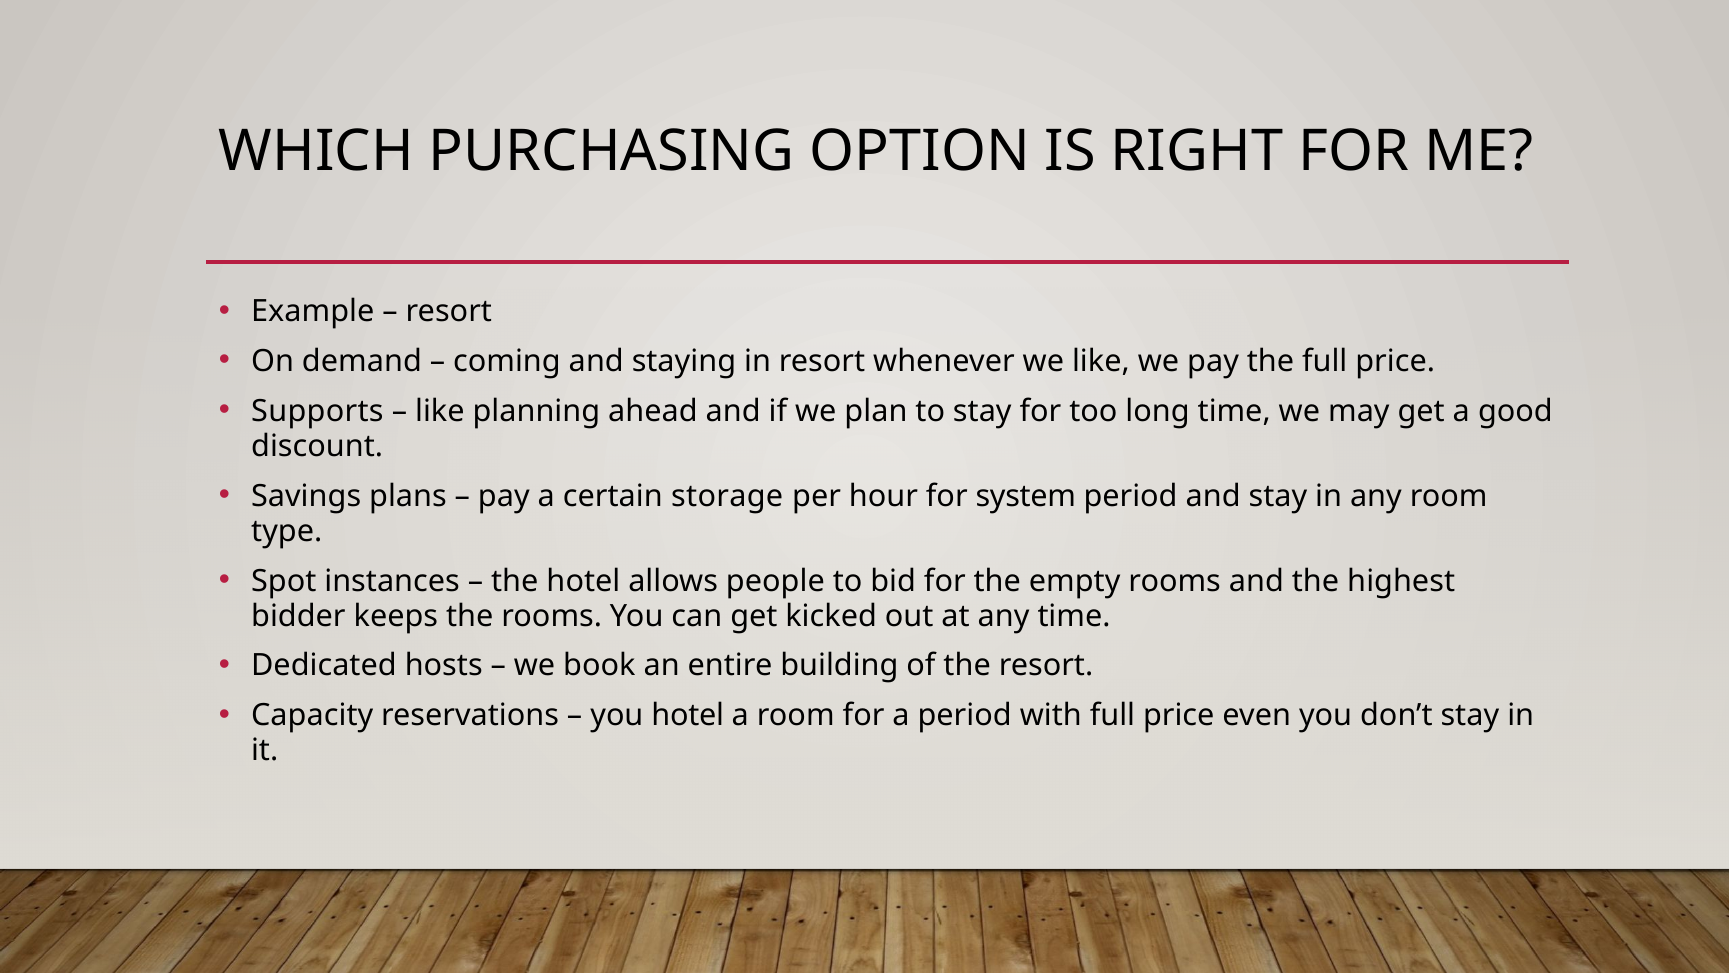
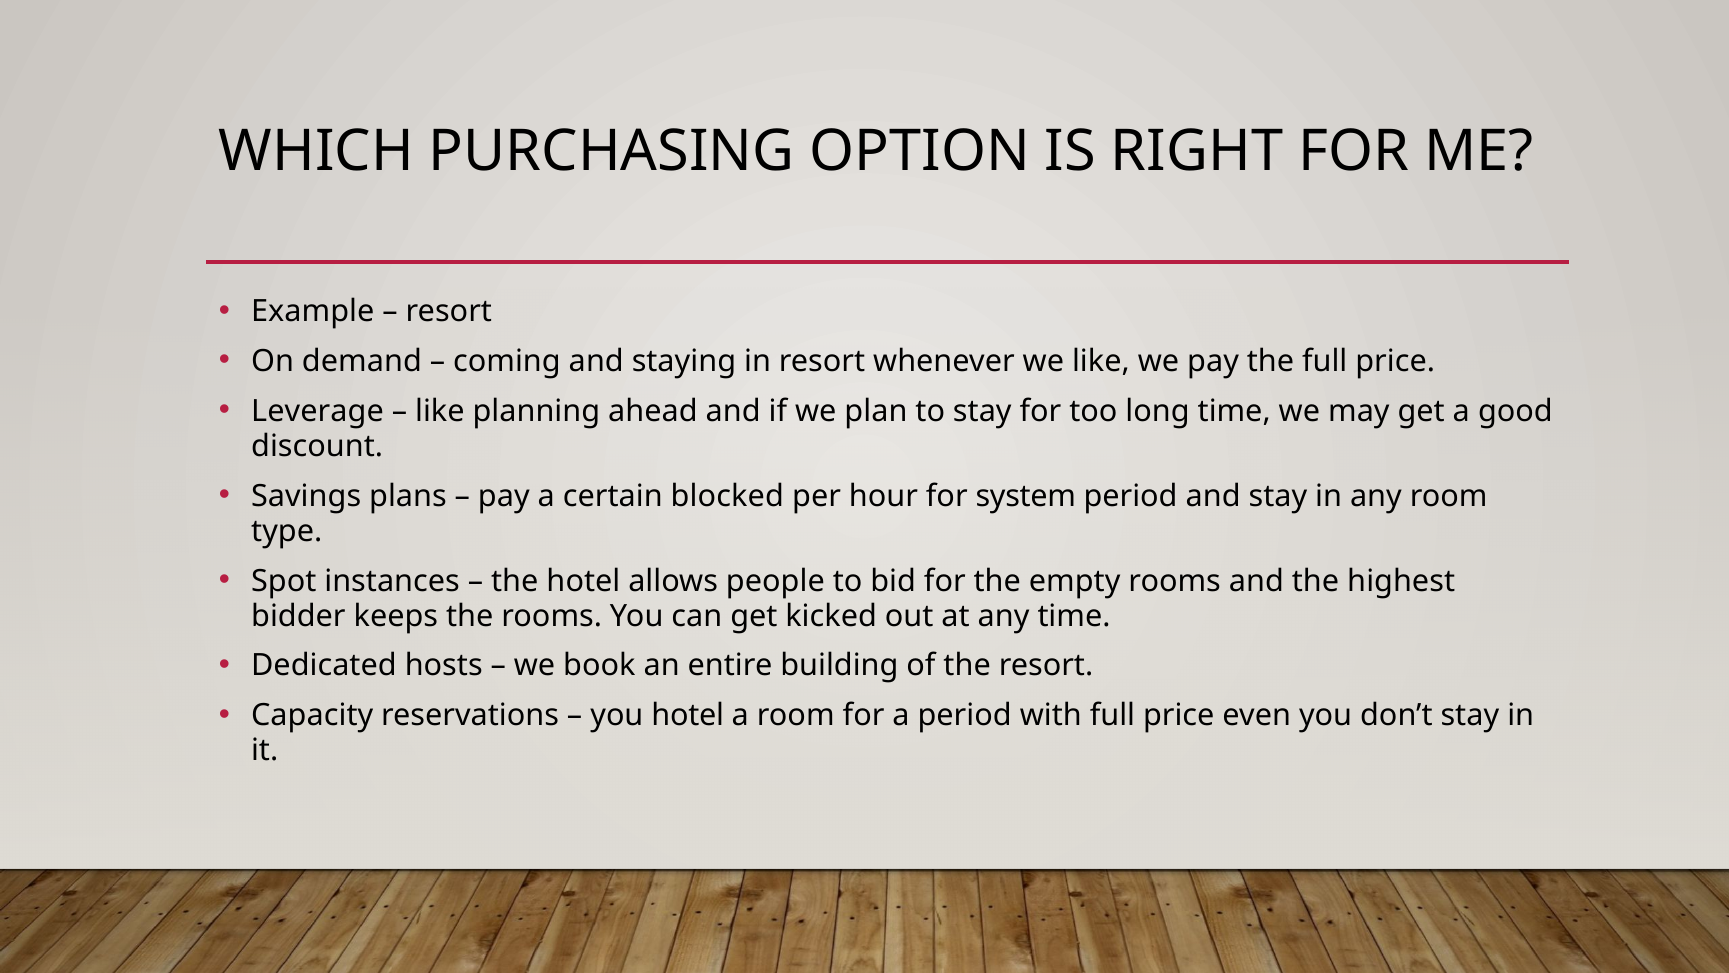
Supports: Supports -> Leverage (318, 411)
storage: storage -> blocked (727, 496)
